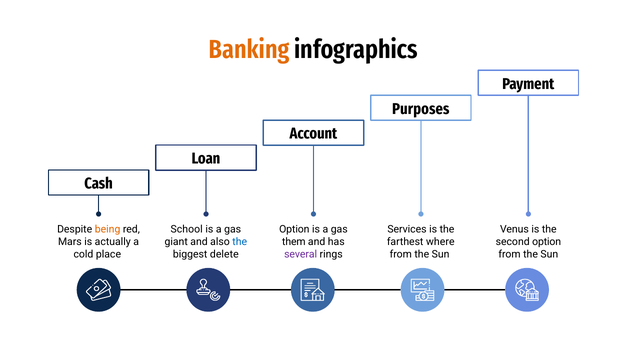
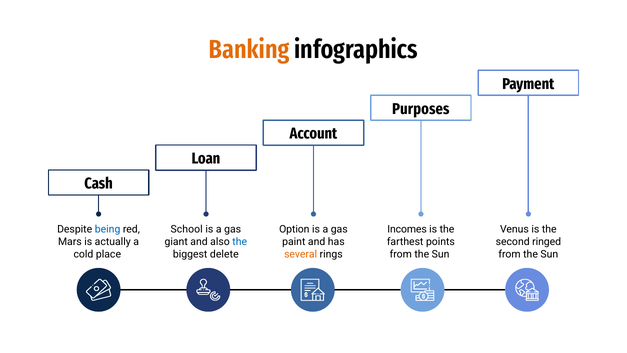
being colour: orange -> blue (108, 229)
Services: Services -> Incomes (407, 229)
them: them -> paint (294, 241)
where: where -> points (440, 241)
second option: option -> ringed (547, 241)
several colour: purple -> orange (301, 254)
